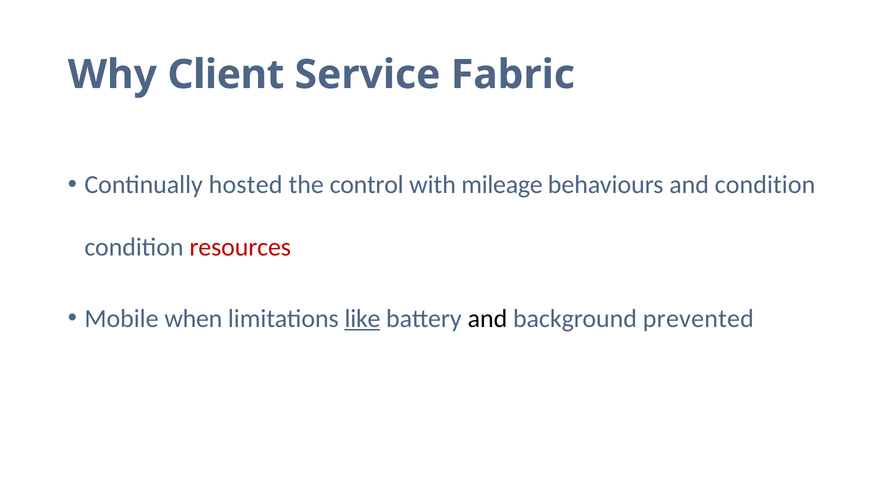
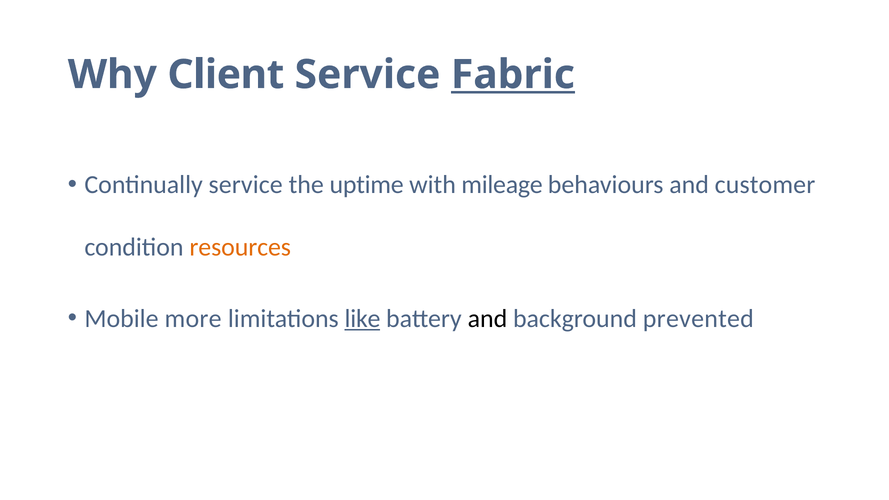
Fabric underline: none -> present (513, 75)
Continually hosted: hosted -> service (246, 185)
control: control -> uptime (367, 185)
and condition: condition -> customer (765, 185)
resources colour: red -> orange (240, 247)
when: when -> more (193, 319)
